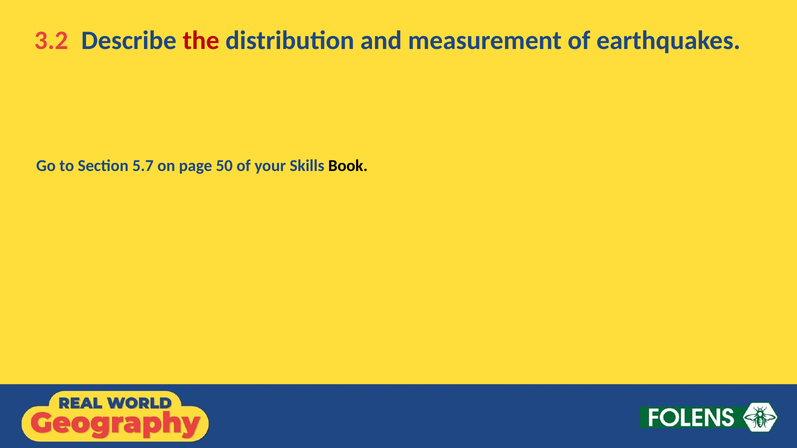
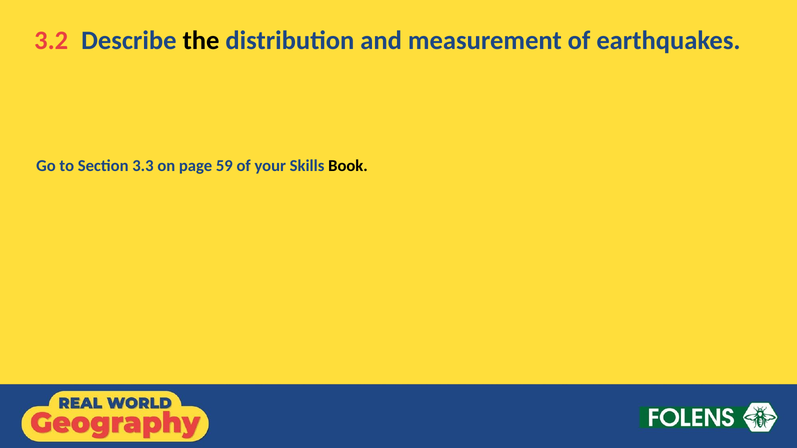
the colour: red -> black (201, 41)
5.7: 5.7 -> 3.3 (143, 166)
50: 50 -> 59 (224, 166)
